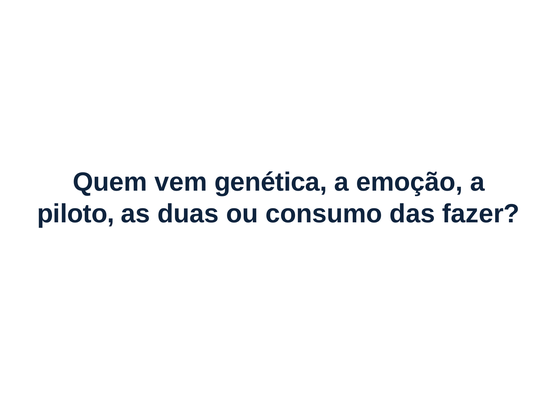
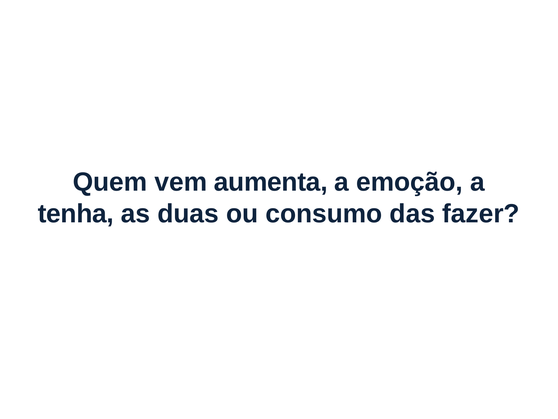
genética: genética -> aumenta (271, 182)
piloto: piloto -> tenha (76, 213)
